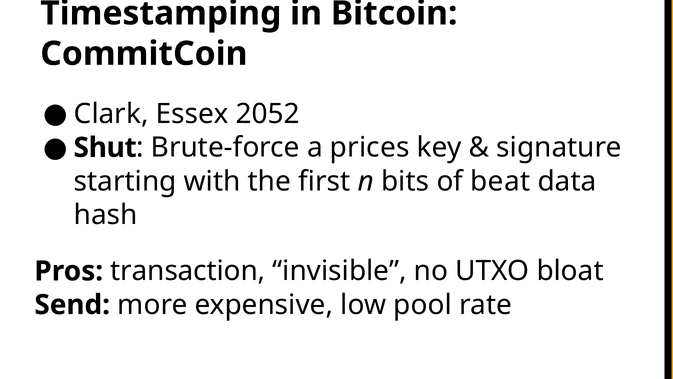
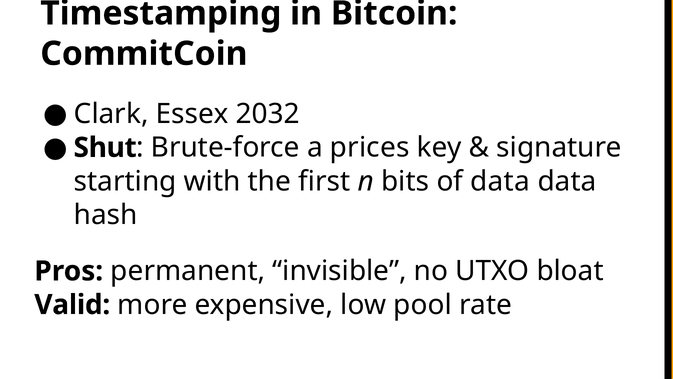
2052: 2052 -> 2032 (268, 114)
of beat: beat -> data (500, 181)
transaction: transaction -> permanent (188, 271)
Send: Send -> Valid (72, 305)
